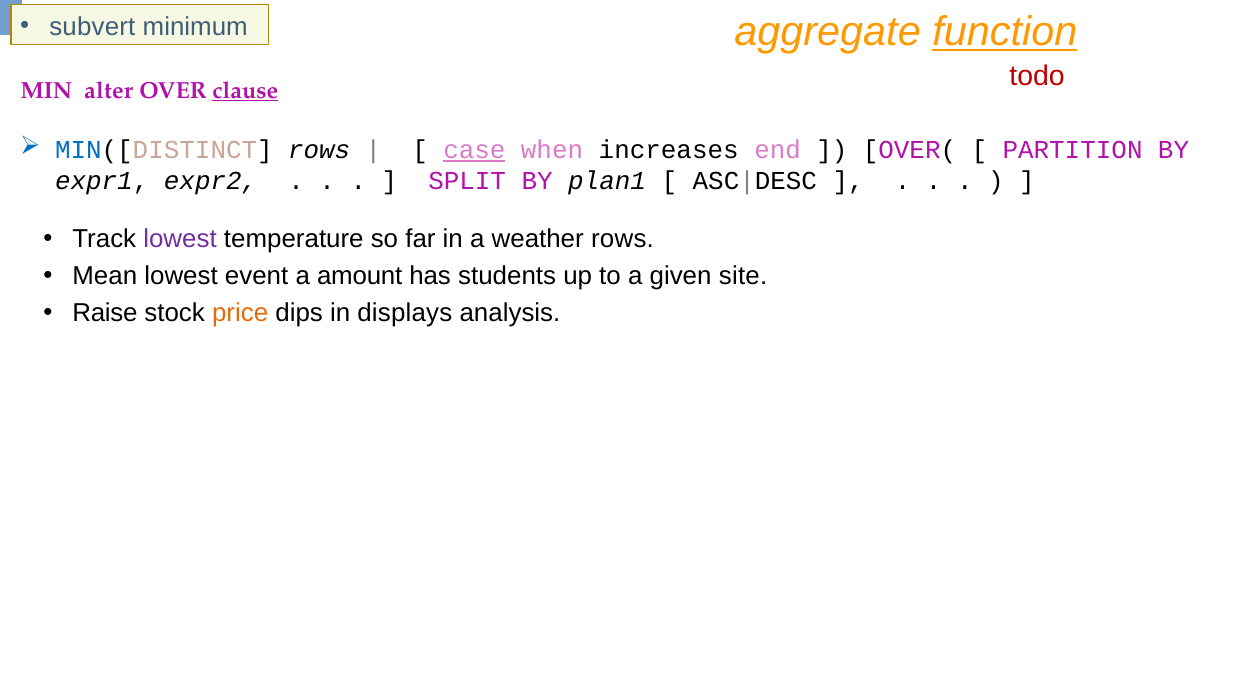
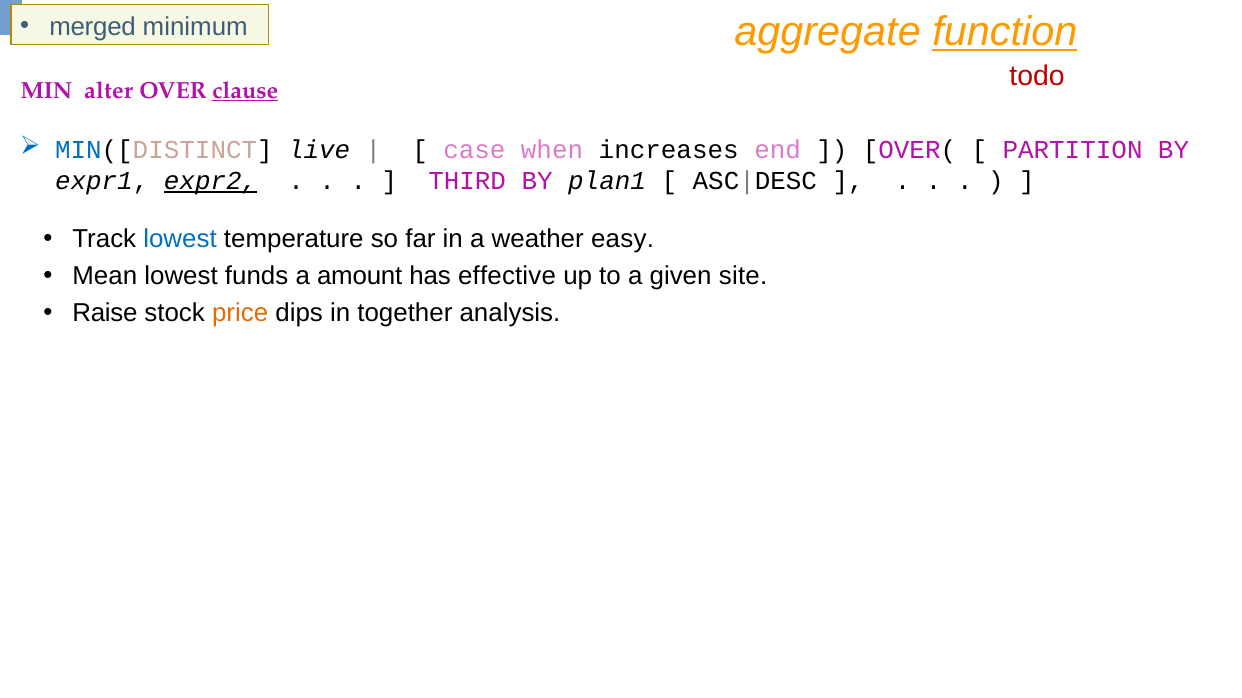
subvert: subvert -> merged (93, 27)
MIN([DISTINCT rows: rows -> live (319, 150)
case underline: present -> none (474, 150)
expr2 underline: none -> present (211, 181)
SPLIT: SPLIT -> THIRD (467, 181)
lowest colour: purple -> blue (180, 239)
weather rows: rows -> easy (622, 239)
event: event -> funds (257, 276)
students: students -> effective (507, 276)
displays: displays -> together (405, 314)
